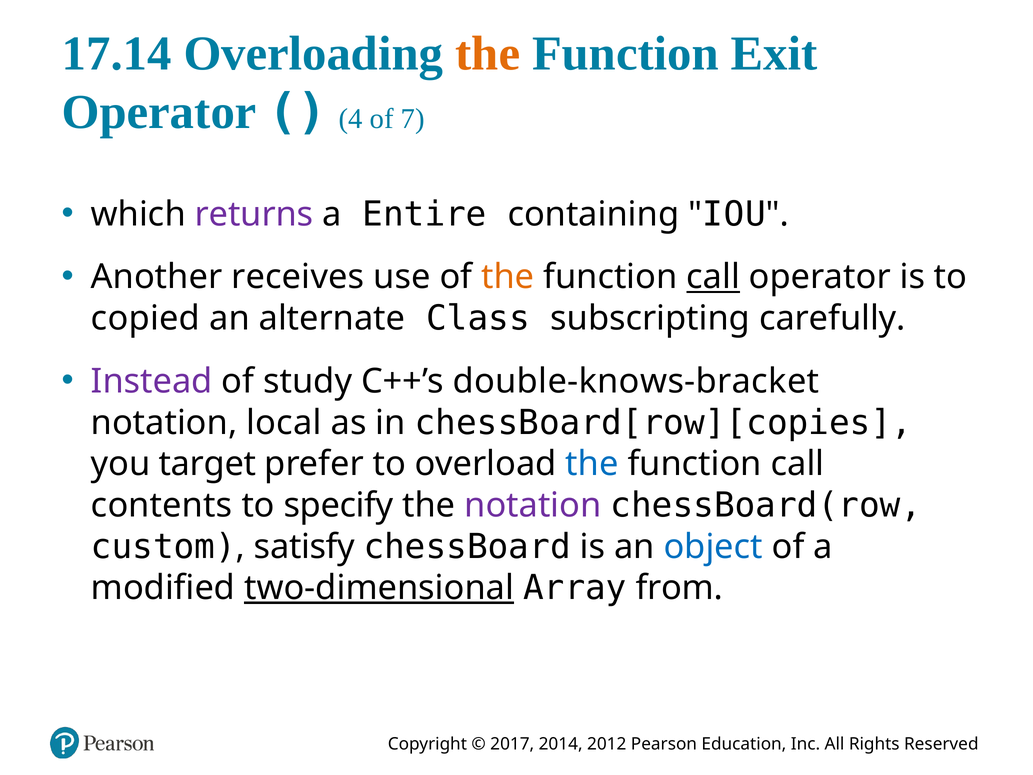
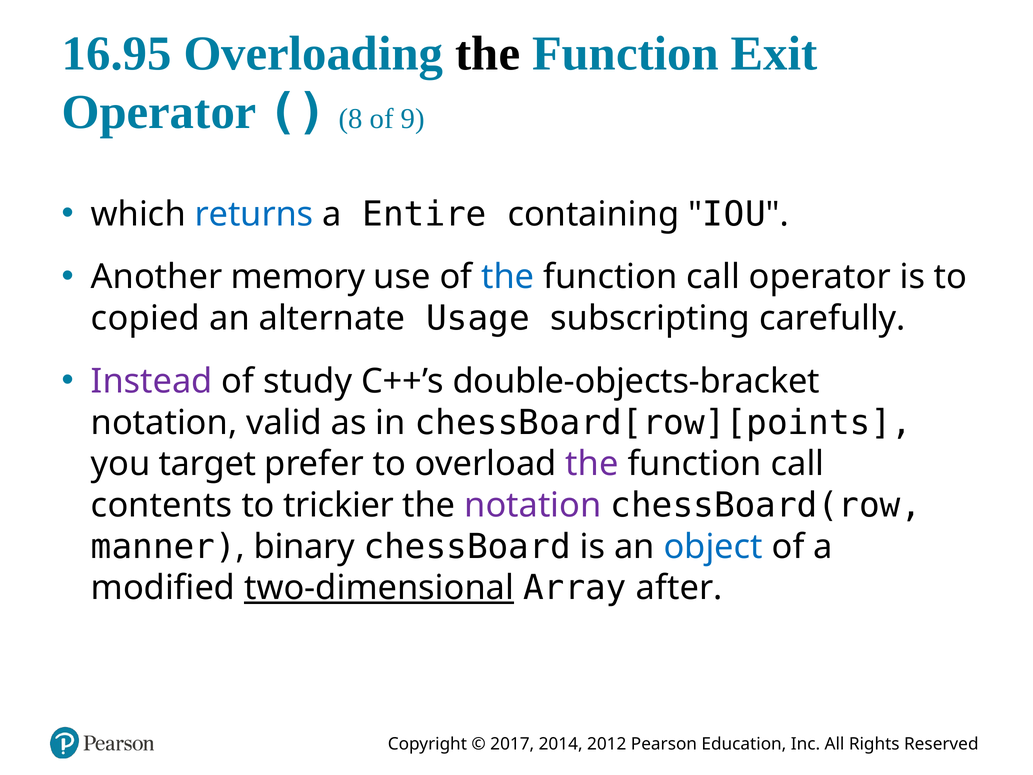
17.14: 17.14 -> 16.95 (117, 54)
the colour: orange -> black (488, 54)
4: 4 -> 8 (351, 119)
7: 7 -> 9 (413, 119)
returns colour: purple -> blue (254, 214)
receives: receives -> memory (298, 277)
the colour: orange -> blue (508, 277)
call underline: present -> none (713, 277)
Class: Class -> Usage (478, 318)
double-knows-bracket: double-knows-bracket -> double-objects-bracket (636, 381)
local: local -> valid (284, 422)
chessBoard[row][copies: chessBoard[row][copies -> chessBoard[row][points (663, 422)
the colour: blue -> purple (592, 464)
specify: specify -> trickier (339, 505)
custom: custom -> manner (163, 546)
satisfy: satisfy -> binary (304, 546)
from: from -> after (679, 588)
